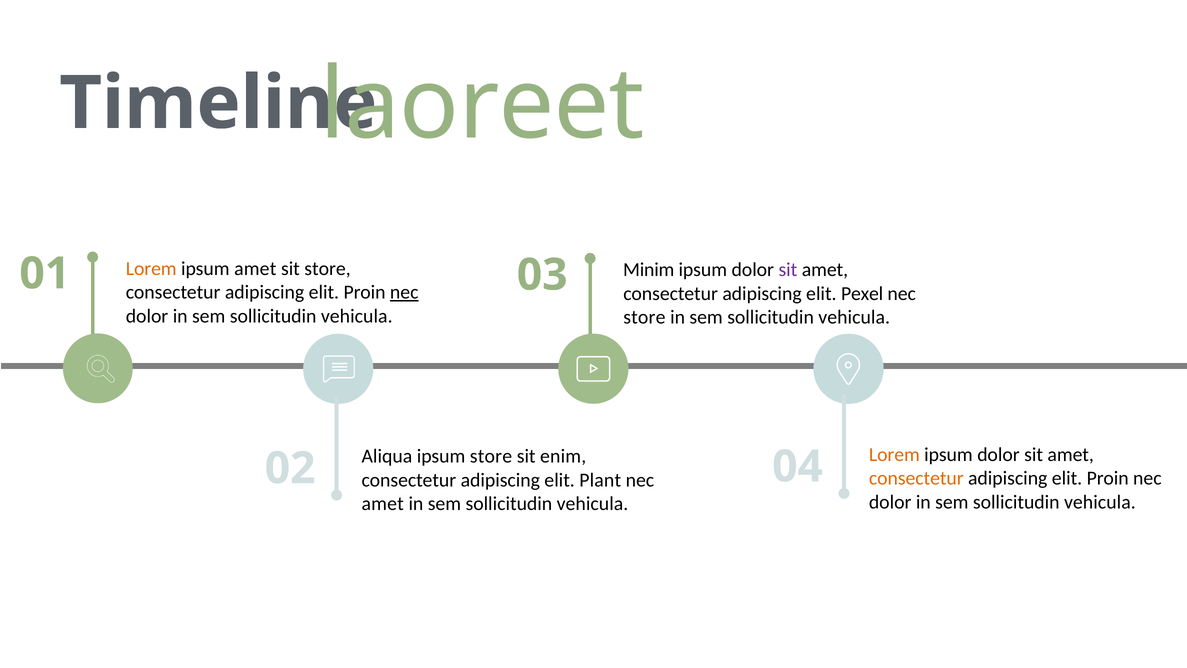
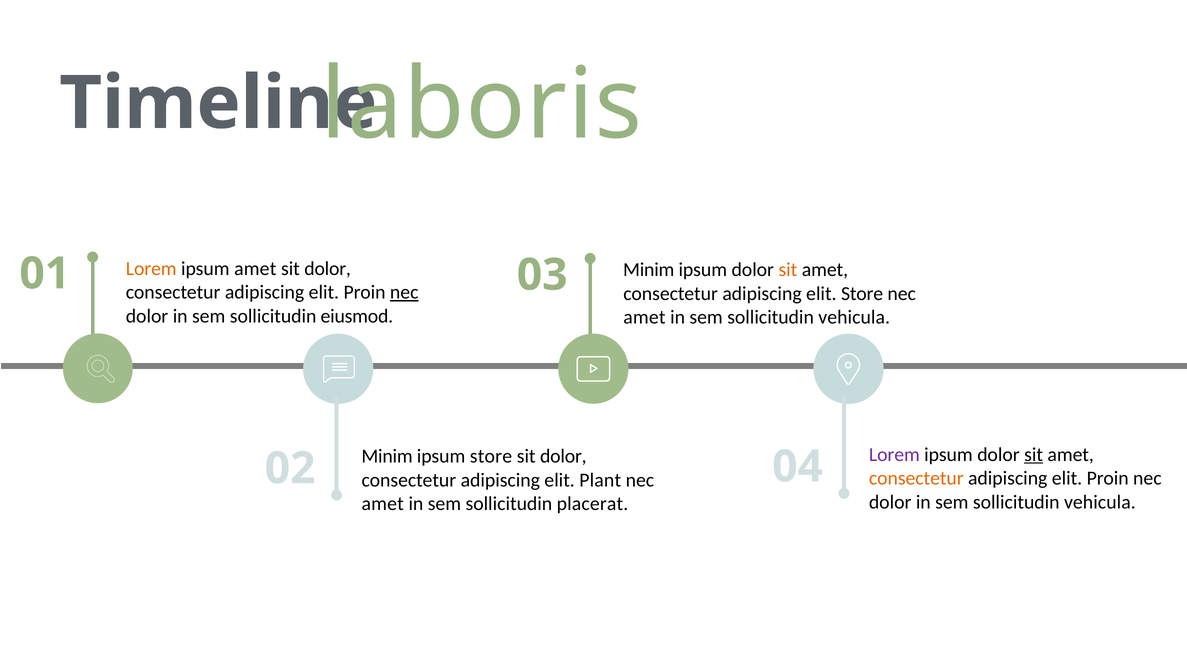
laoreet: laoreet -> laboris (481, 105)
store: store -> dolor (328, 268)
sit colour: purple -> orange (788, 270)
elit Pexel: Pexel -> Store (862, 293)
vehicula: vehicula -> eiusmod (357, 316)
store: store -> amet (644, 317)
Lorem colour: orange -> purple (894, 454)
sit underline: none -> present (1034, 454)
Aliqua: Aliqua -> Minim (387, 456)
enim: enim -> dolor (563, 456)
vehicula: vehicula -> placerat (592, 504)
